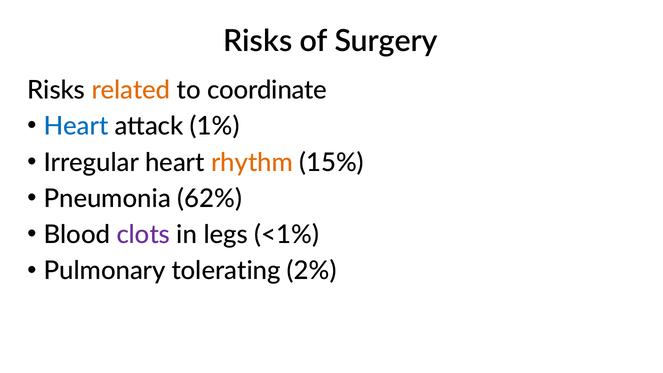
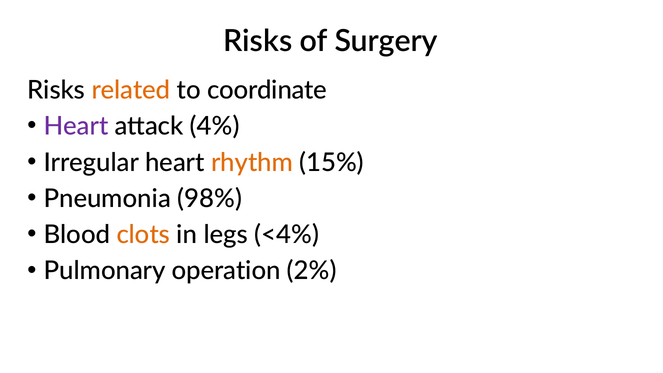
Heart colour: blue -> purple (76, 126)
1%: 1% -> 4% (215, 126)
62%: 62% -> 98% (210, 199)
clots colour: purple -> orange (143, 235)
<1%: <1% -> <4% (287, 235)
tolerating: tolerating -> operation (226, 271)
